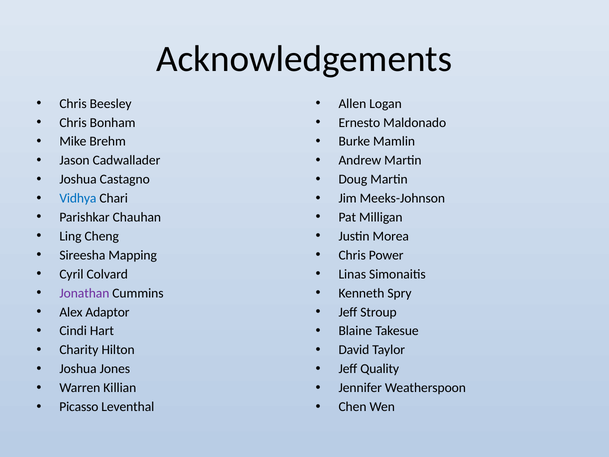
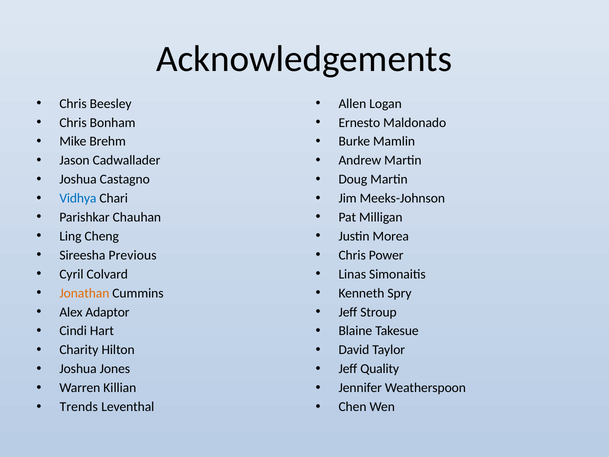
Mapping: Mapping -> Previous (133, 255)
Jonathan colour: purple -> orange (84, 293)
Picasso: Picasso -> Trends (79, 407)
